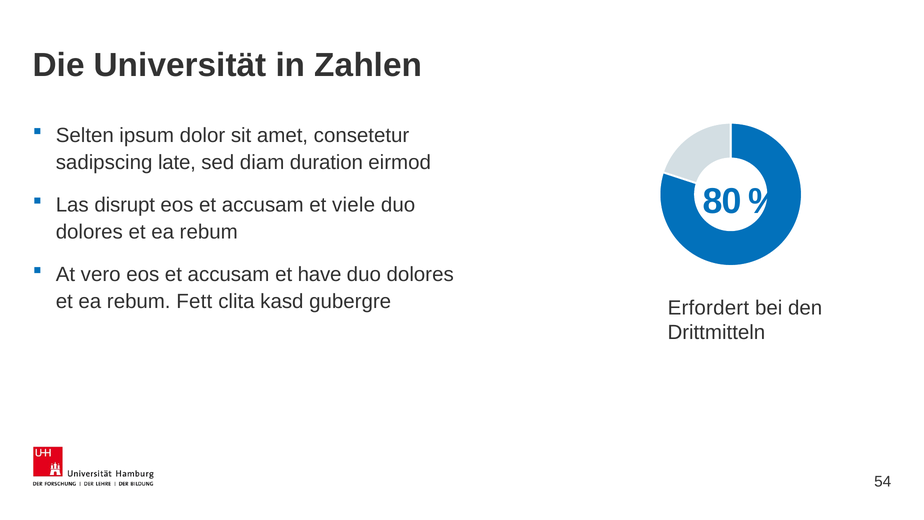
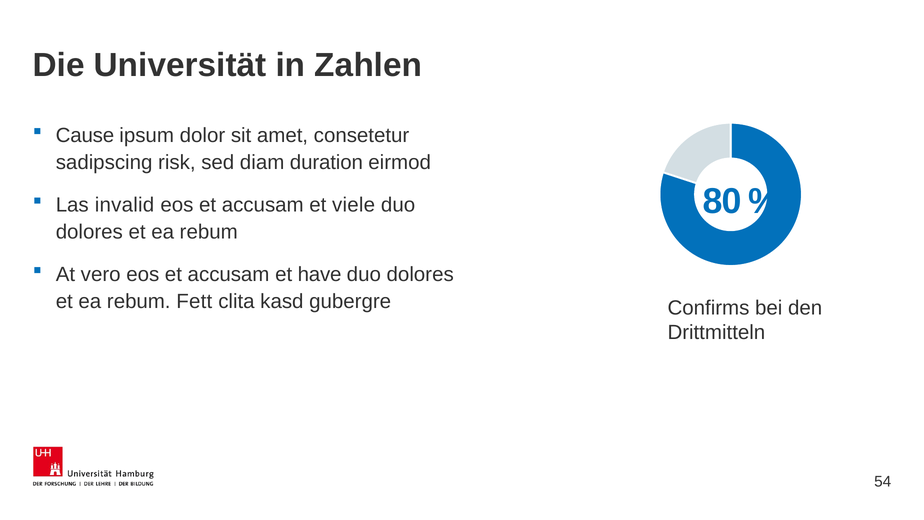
Selten: Selten -> Cause (85, 135)
late: late -> risk (177, 162)
disrupt: disrupt -> invalid (124, 205)
Erfordert: Erfordert -> Confirms (709, 308)
